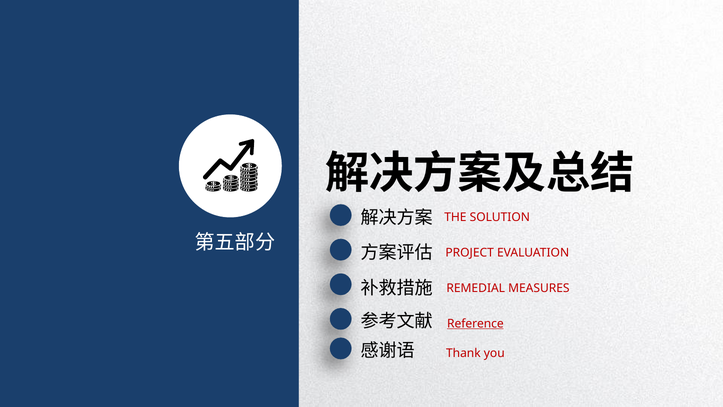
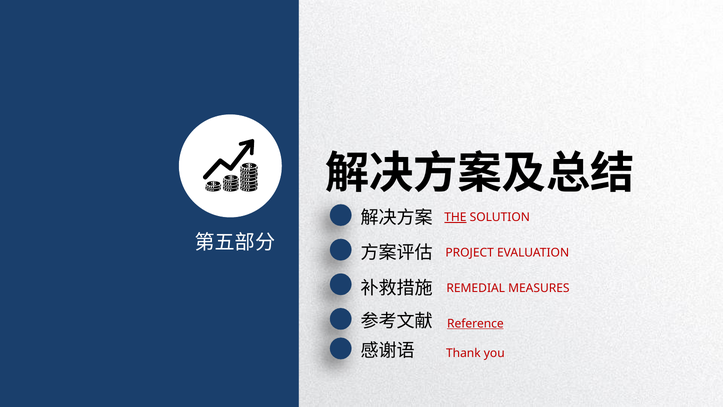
THE underline: none -> present (455, 217)
